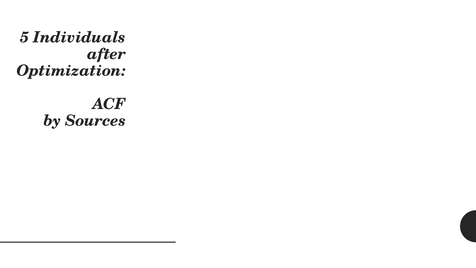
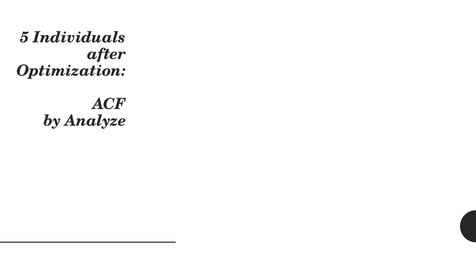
Sources: Sources -> Analyze (96, 121)
